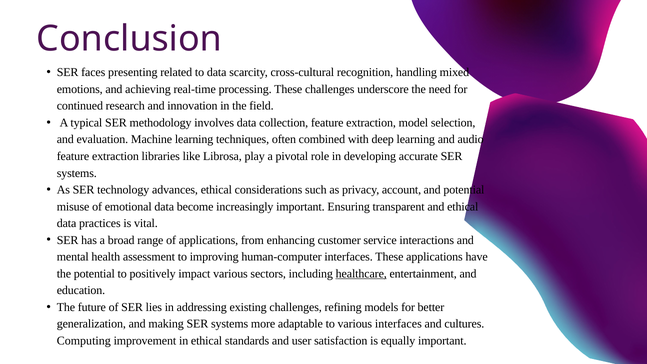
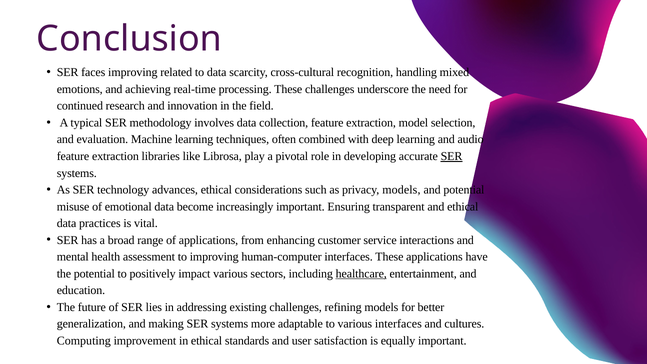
faces presenting: presenting -> improving (133, 72)
SER underline: none -> present (452, 156)
privacy account: account -> models (401, 190)
